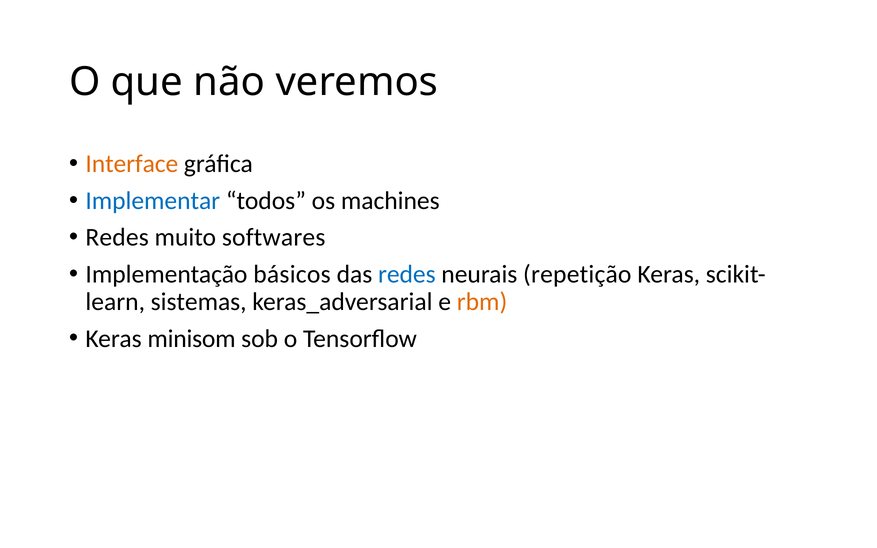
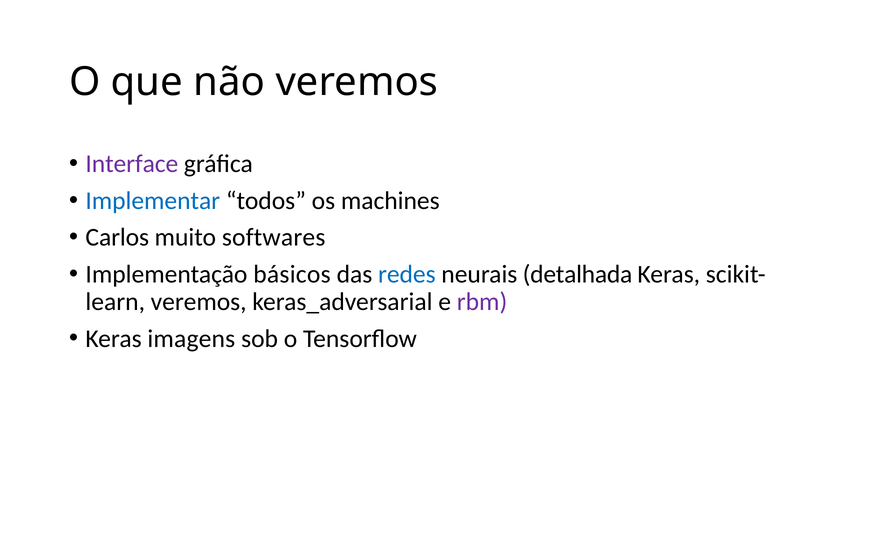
Interface colour: orange -> purple (132, 164)
Redes: Redes -> Carlos (117, 237)
repetição: repetição -> detalhada (578, 274)
sistemas: sistemas -> veremos (199, 302)
rbm colour: orange -> purple (482, 302)
minisom: minisom -> imagens (191, 339)
